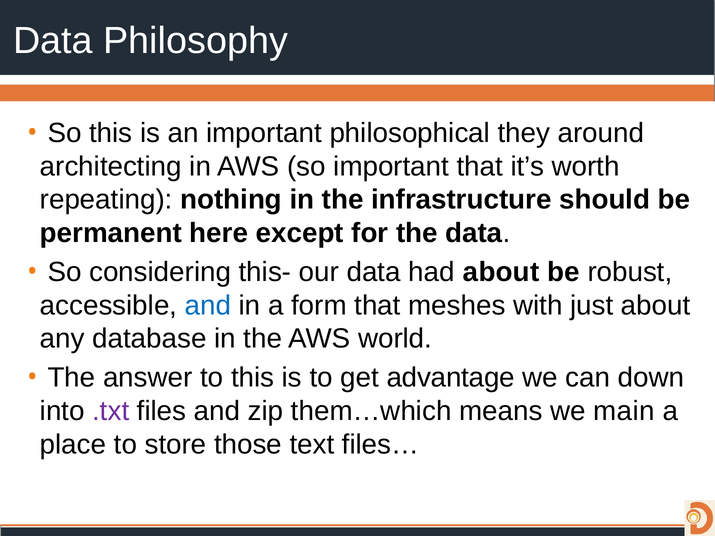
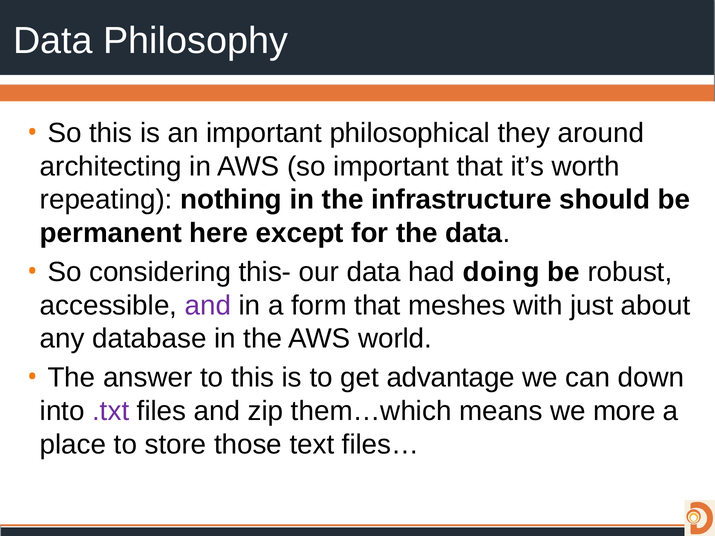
had about: about -> doing (501, 272)
and colour: blue -> purple (208, 306)
main: main -> more (624, 411)
